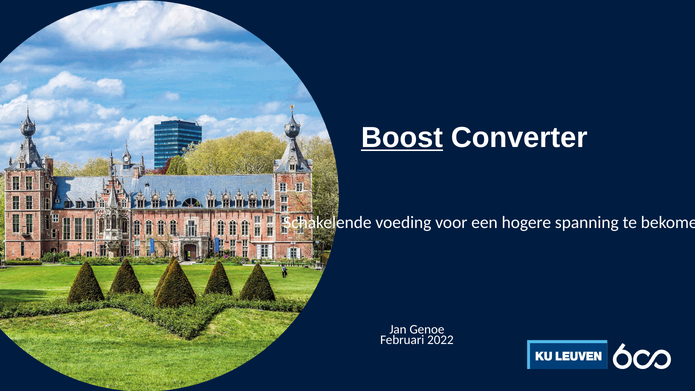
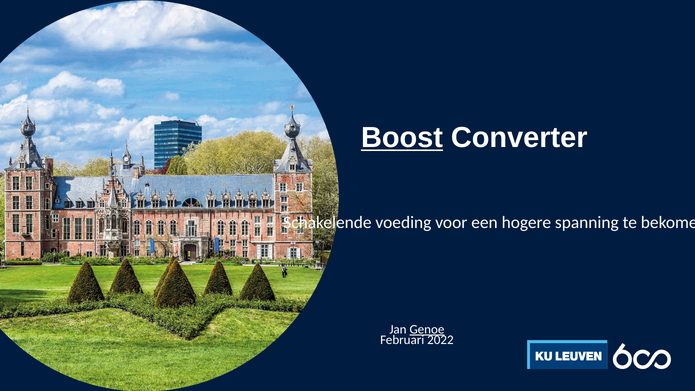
Genoe underline: none -> present (427, 329)
